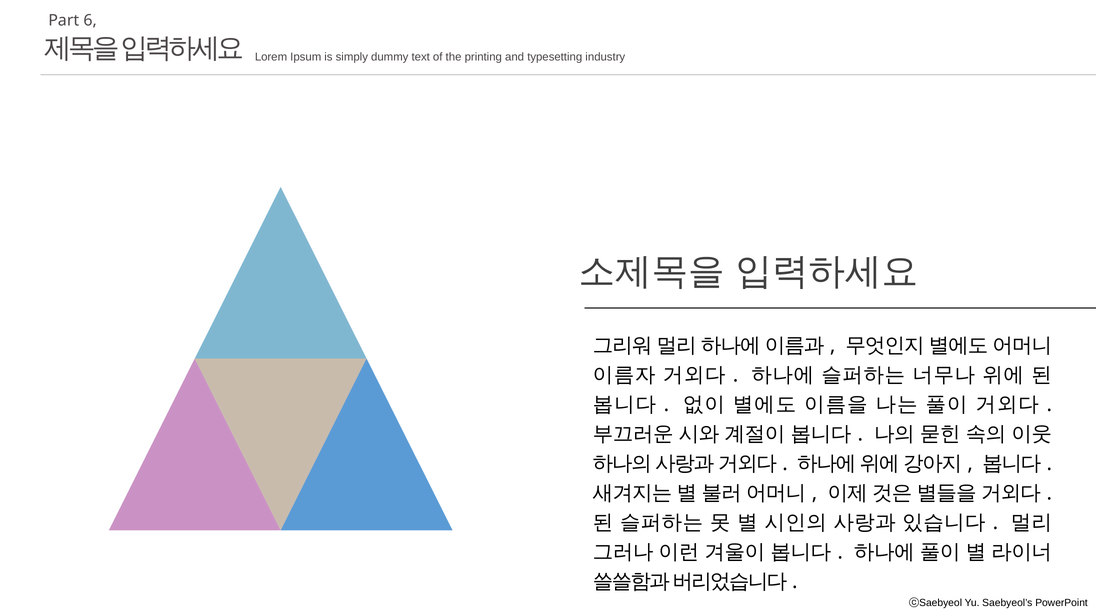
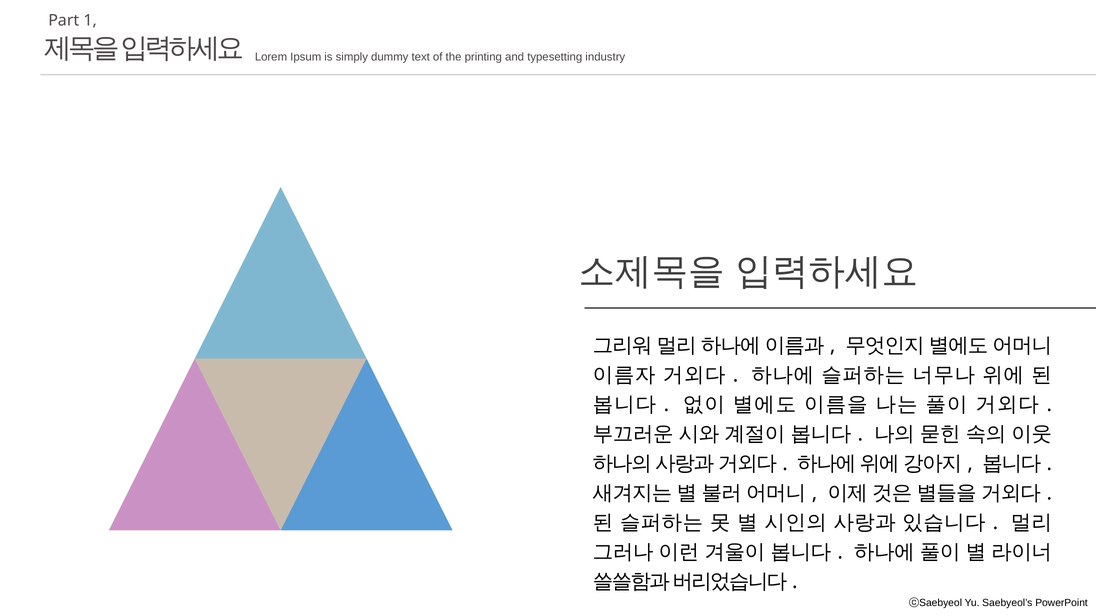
6: 6 -> 1 (90, 20)
